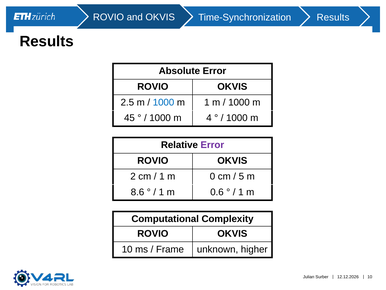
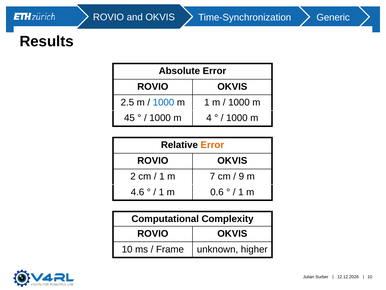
Results: Results -> Generic (333, 17)
Error colour: purple -> orange (212, 145)
0: 0 -> 7 (212, 176)
5: 5 -> 9 (241, 176)
8.6: 8.6 -> 4.6 (137, 192)
